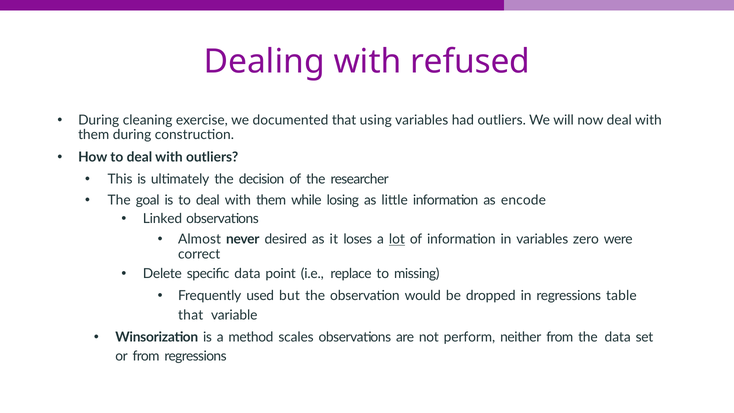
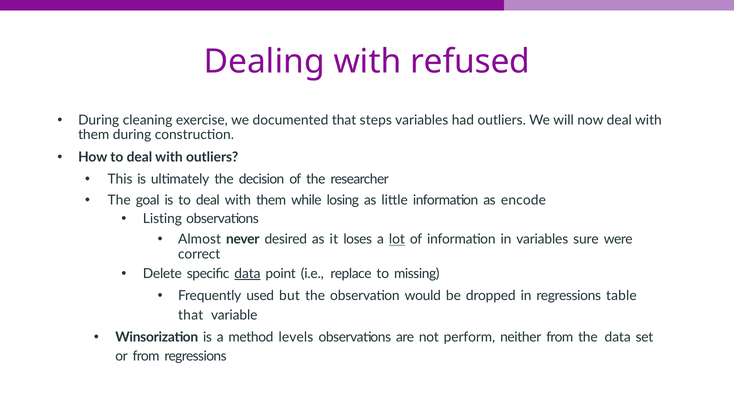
using: using -> steps (376, 120)
Linked: Linked -> Listing (162, 219)
zero: zero -> sure (586, 239)
data underline: none -> present (247, 274)
scales: scales -> levels (296, 337)
